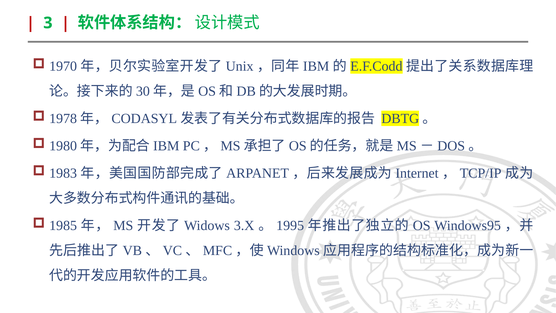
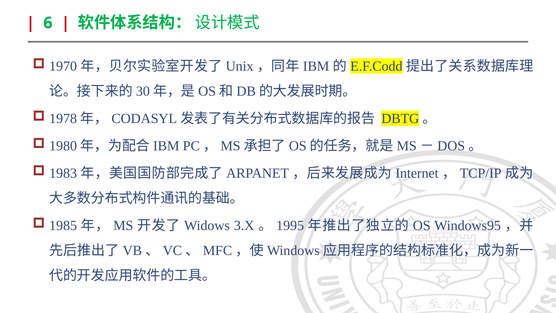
3: 3 -> 6 (48, 23)
